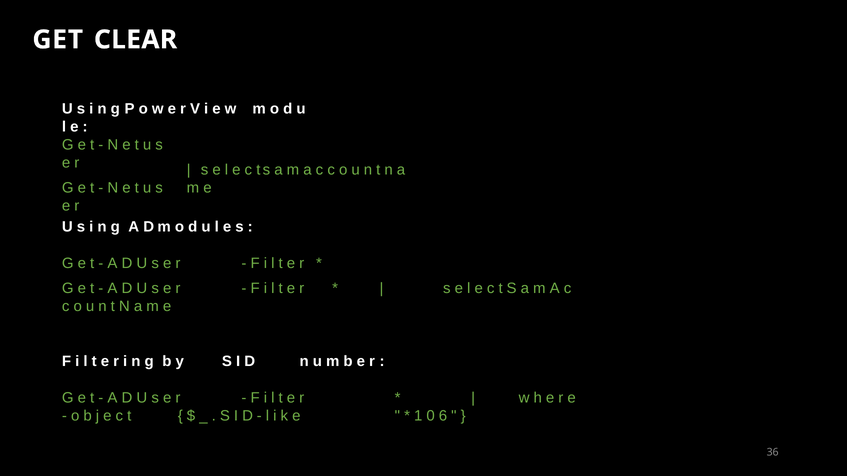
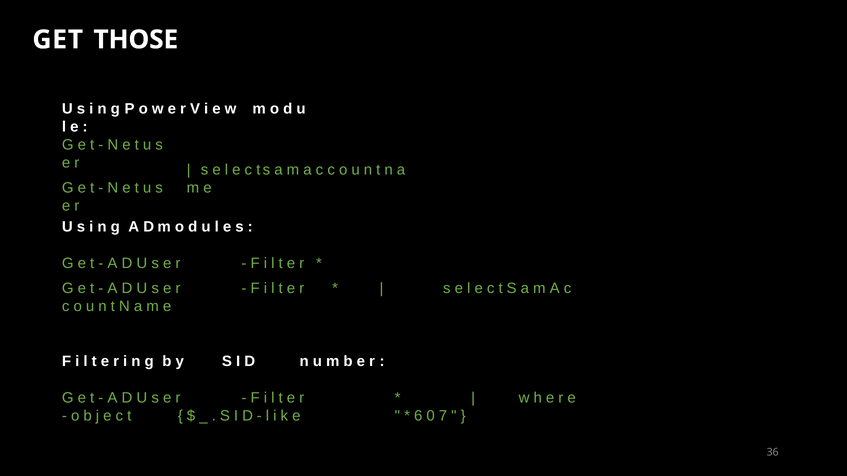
CLEAR: CLEAR -> THOSE (136, 40)
1: 1 -> 6 (418, 416)
6: 6 -> 7 (443, 416)
